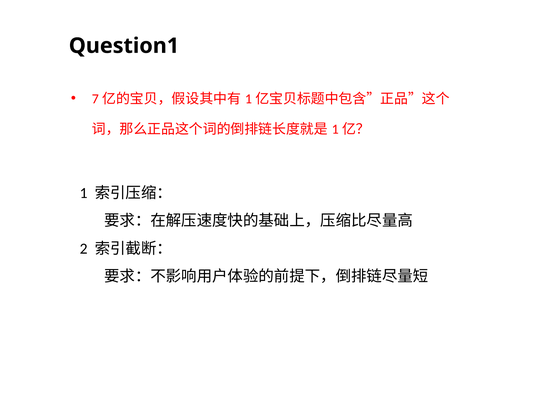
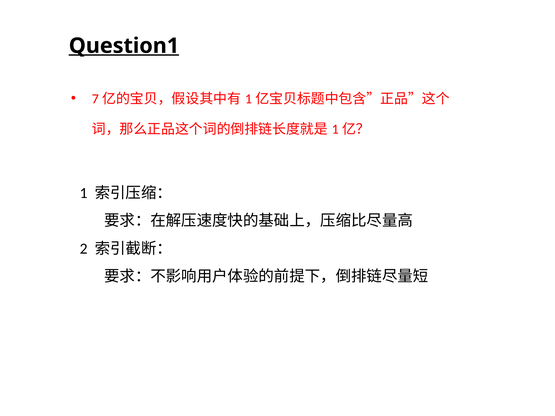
Question1 underline: none -> present (124, 46)
